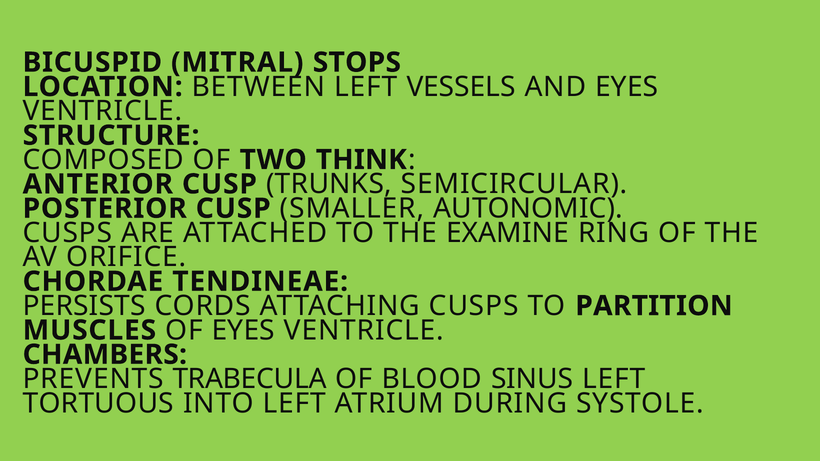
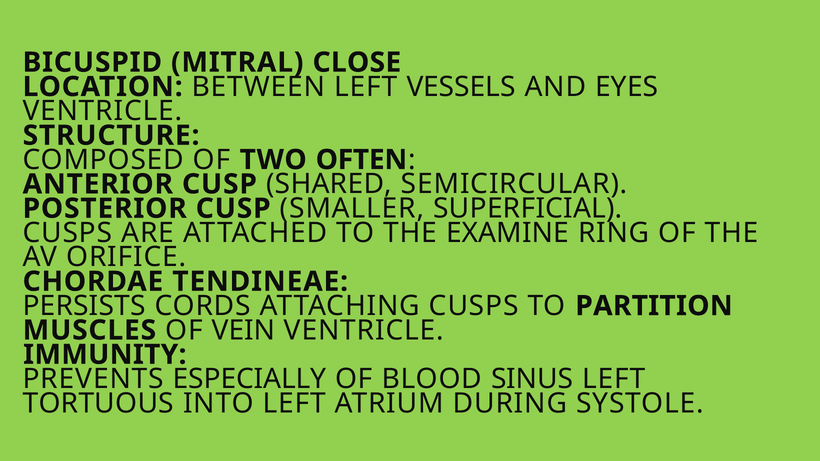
STOPS: STOPS -> CLOSE (357, 62)
THINK: THINK -> OFTEN (361, 160)
TRUNKS: TRUNKS -> SHARED (329, 184)
AUTONOMIC: AUTONOMIC -> SUPERFICIAL (528, 209)
OF EYES: EYES -> VEIN (243, 330)
CHAMBERS: CHAMBERS -> IMMUNITY (105, 355)
TRABECULA: TRABECULA -> ESPECIALLY (250, 379)
